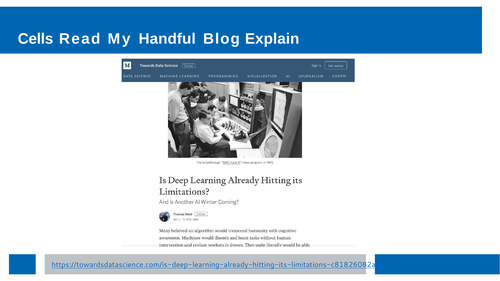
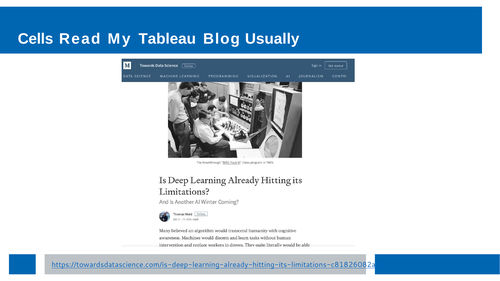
Handful: Handful -> Tableau (167, 39)
Explain: Explain -> Usually (272, 39)
